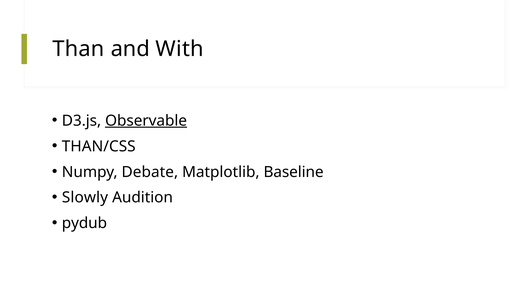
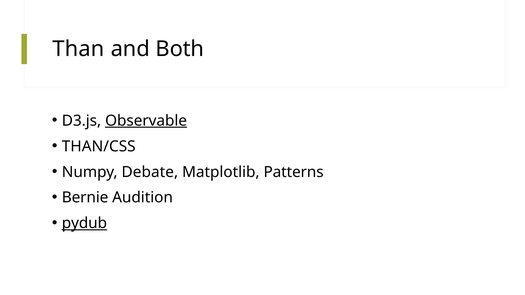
With: With -> Both (180, 49)
Baseline: Baseline -> Patterns (294, 172)
Slowly: Slowly -> Bernie (85, 198)
pydub underline: none -> present (84, 224)
